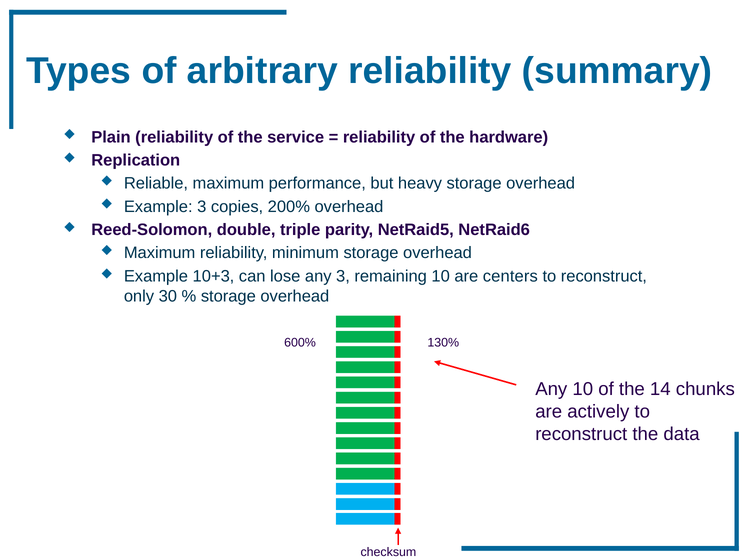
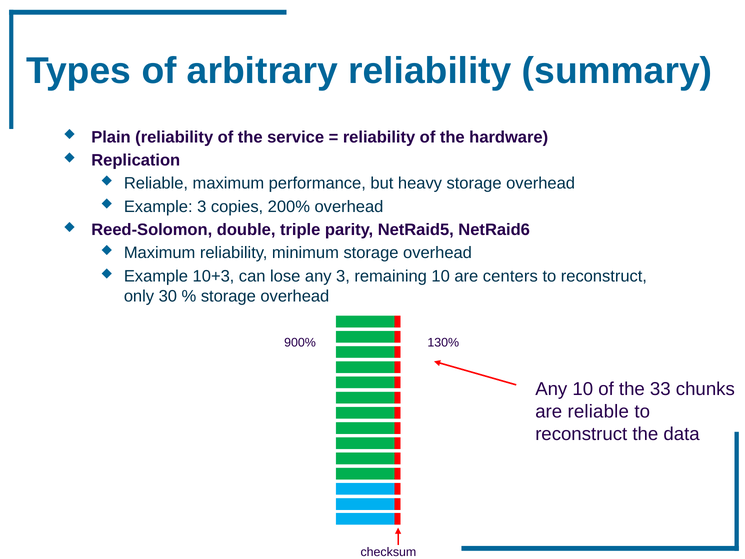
600%: 600% -> 900% (300, 342)
14: 14 -> 33 (660, 389)
are actively: actively -> reliable (598, 411)
